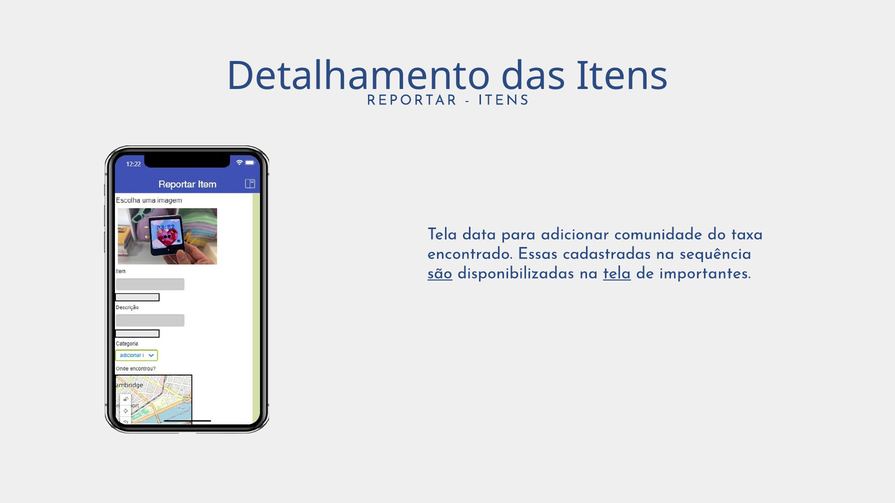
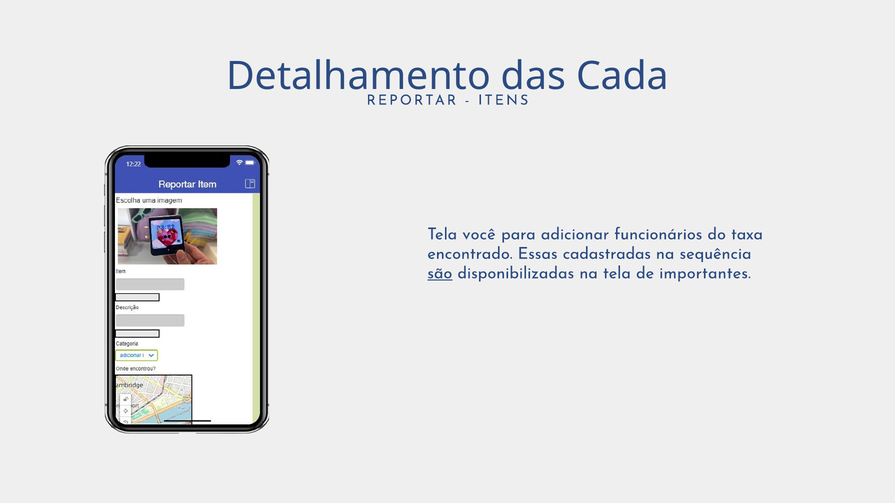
Itens: Itens -> Cada (622, 76)
data: data -> você (479, 234)
comunidade: comunidade -> funcionários (658, 234)
tela underline: present -> none (617, 273)
